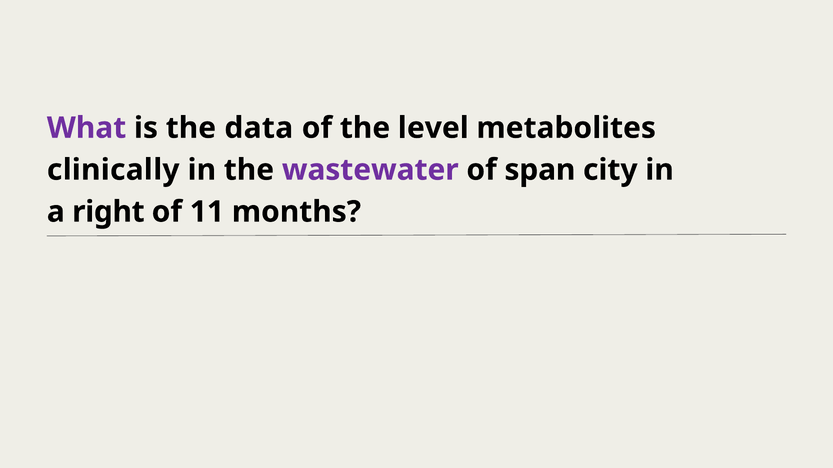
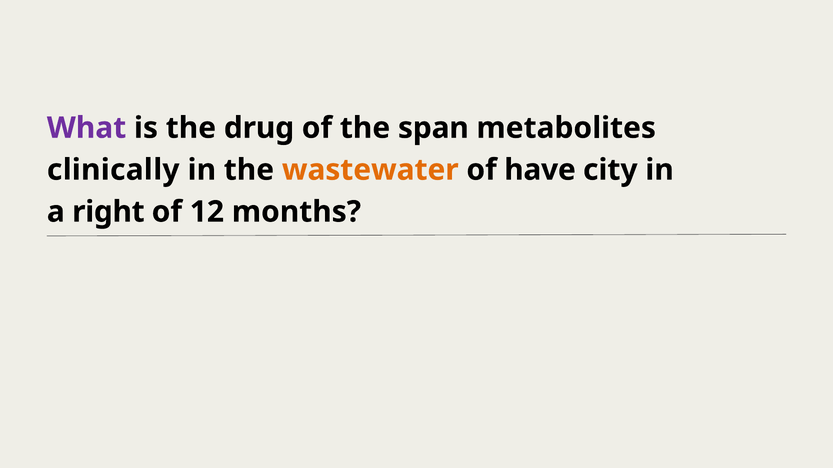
data: data -> drug (259, 128)
level: level -> span (433, 128)
wastewater colour: purple -> orange (370, 170)
span: span -> have (540, 170)
11: 11 -> 12 (207, 212)
